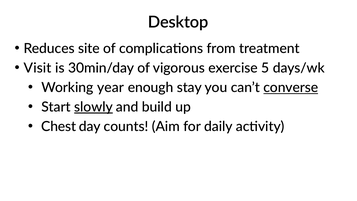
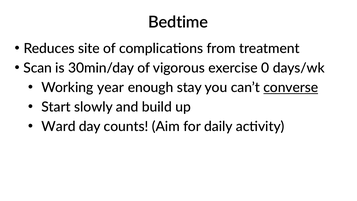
Desktop: Desktop -> Bedtime (178, 22)
Visit: Visit -> Scan (38, 68)
5: 5 -> 0 (265, 68)
slowly underline: present -> none (93, 107)
Chest: Chest -> Ward (59, 126)
